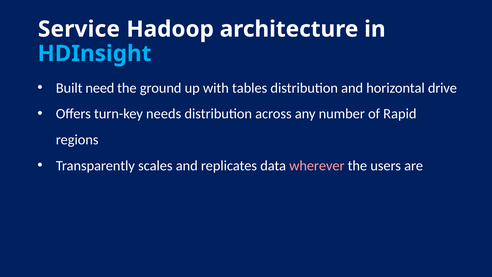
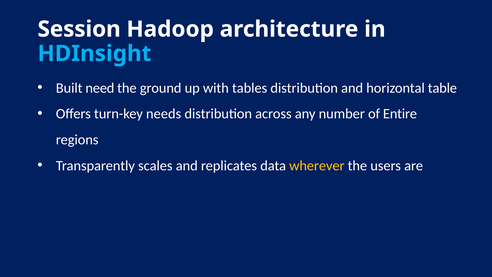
Service: Service -> Session (79, 29)
drive: drive -> table (442, 88)
Rapid: Rapid -> Entire (400, 114)
wherever colour: pink -> yellow (317, 165)
